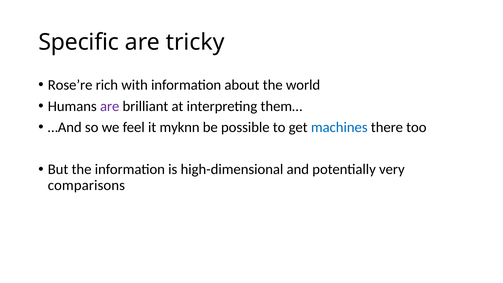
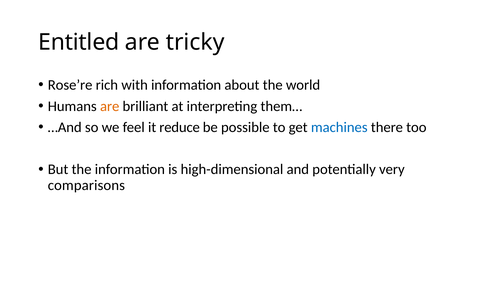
Specific: Specific -> Entitled (79, 42)
are colour: purple -> orange (110, 106)
myknn: myknn -> reduce (180, 127)
